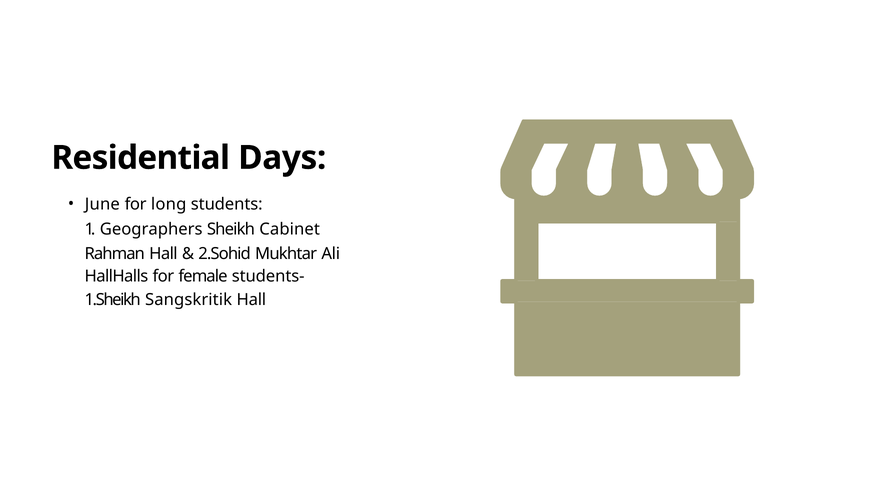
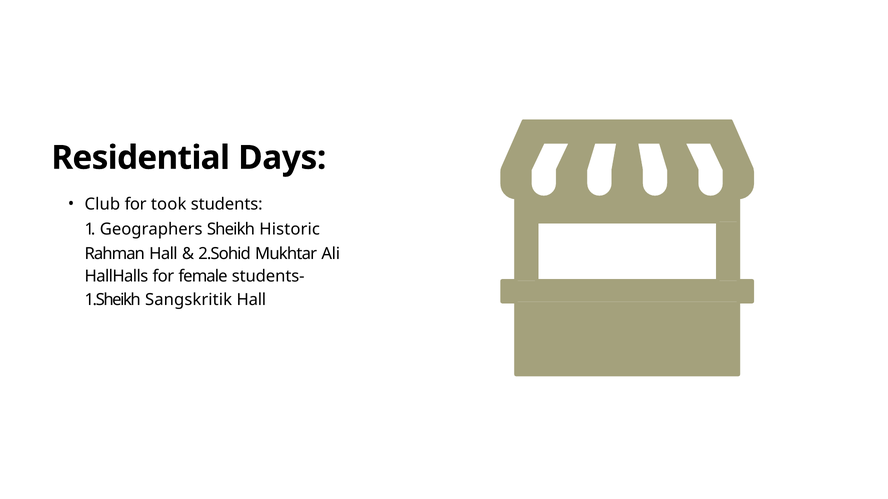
June: June -> Club (102, 204)
long: long -> took (169, 204)
Cabinet: Cabinet -> Historic (290, 230)
